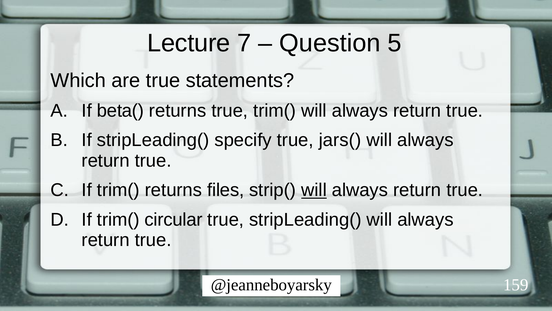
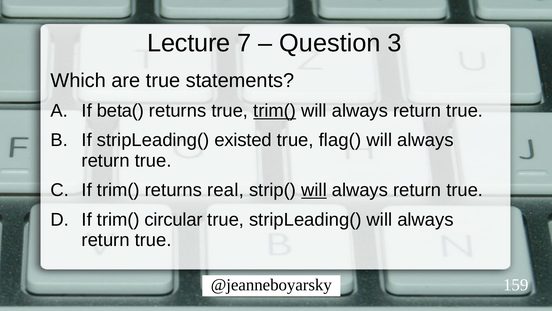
5: 5 -> 3 (395, 43)
trim( underline: none -> present (275, 111)
specify: specify -> existed (243, 140)
jars(: jars( -> flag( (340, 140)
files: files -> real (226, 190)
